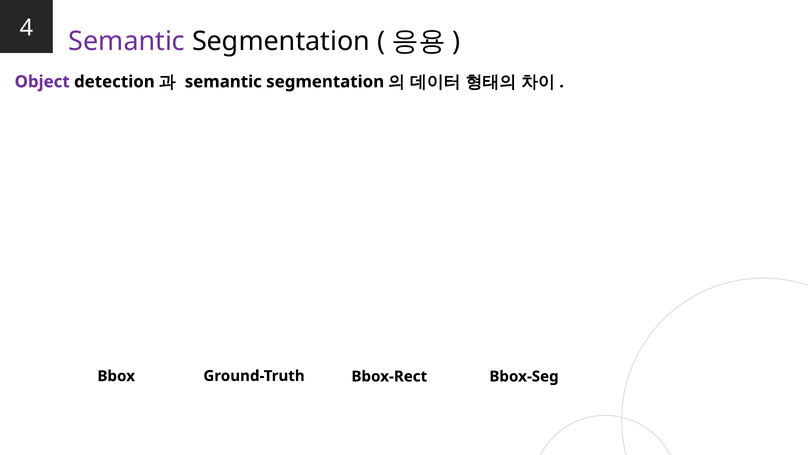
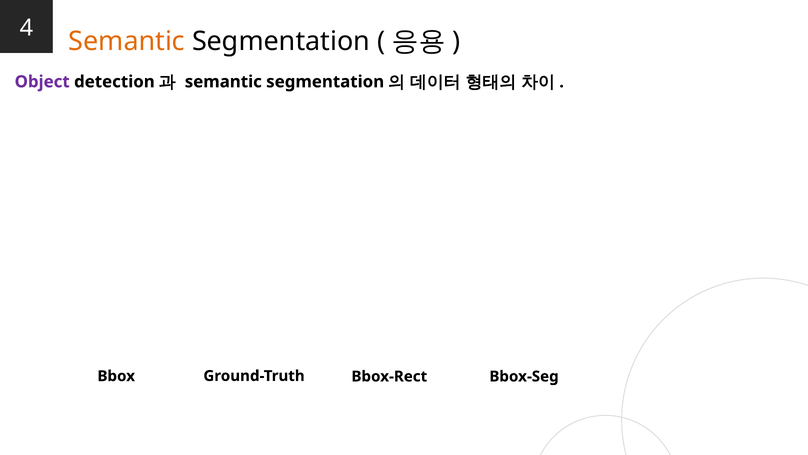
Semantic colour: purple -> orange (127, 42)
